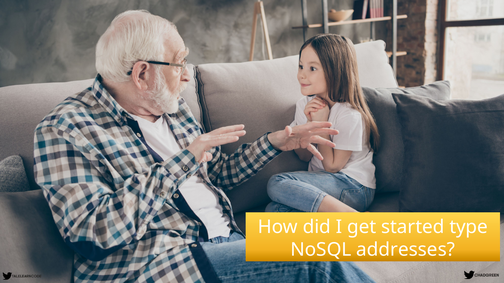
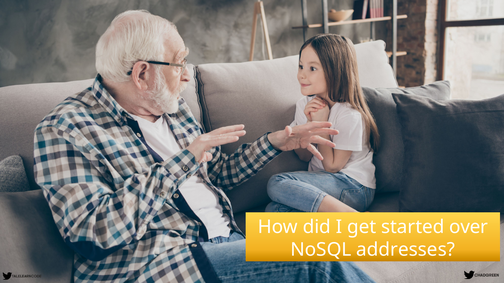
type: type -> over (469, 227)
